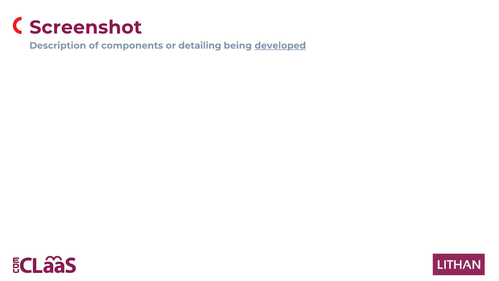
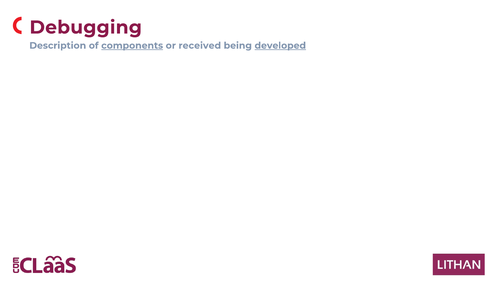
Screenshot: Screenshot -> Debugging (86, 27)
components underline: none -> present (132, 46)
detailing: detailing -> received (200, 46)
